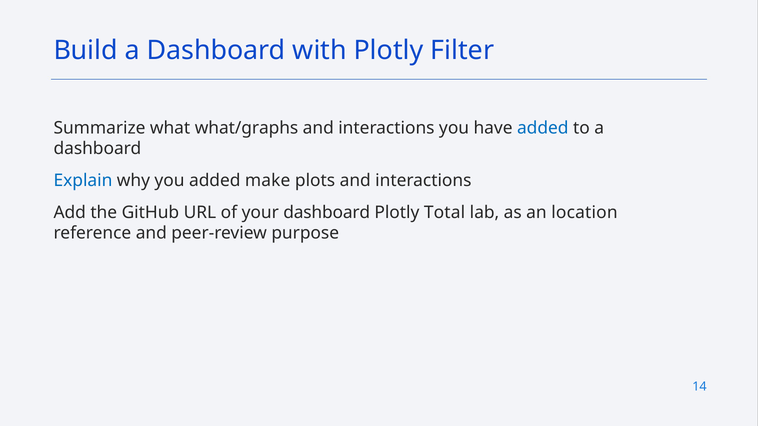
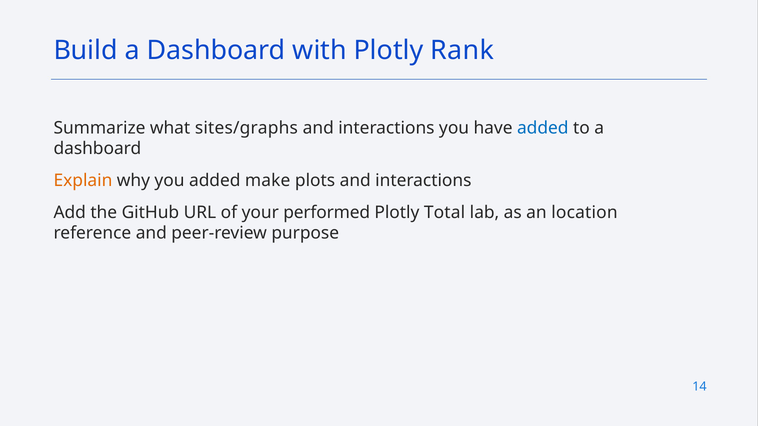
Filter: Filter -> Rank (462, 51)
what/graphs: what/graphs -> sites/graphs (246, 128)
Explain colour: blue -> orange (83, 181)
your dashboard: dashboard -> performed (327, 213)
